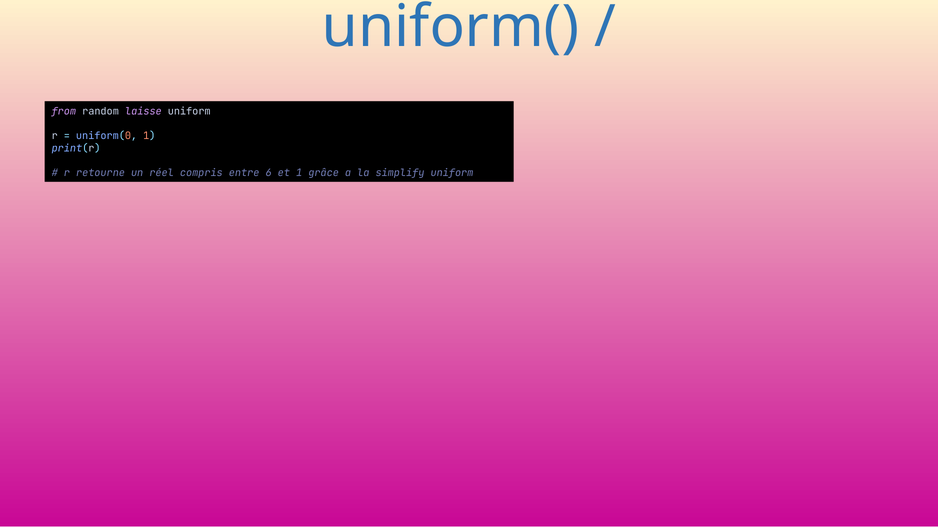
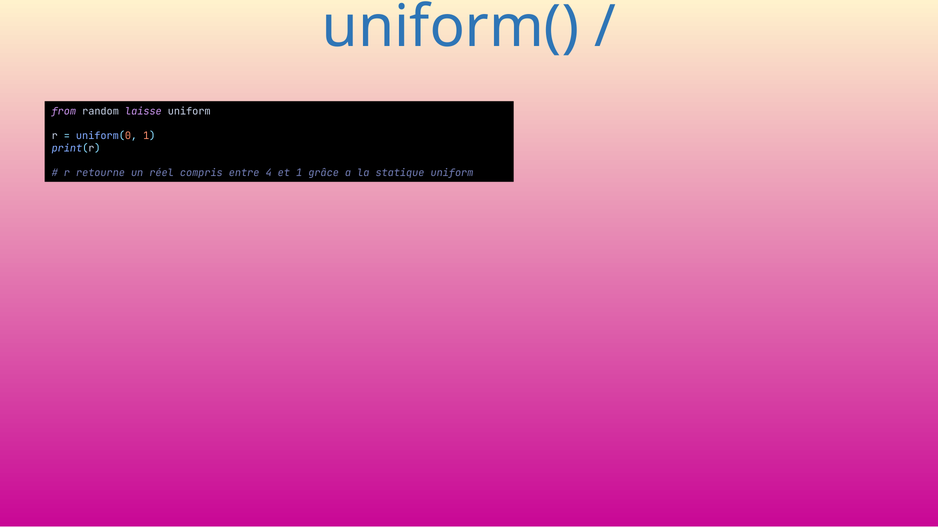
6: 6 -> 4 (269, 173)
simplify: simplify -> statique (400, 173)
